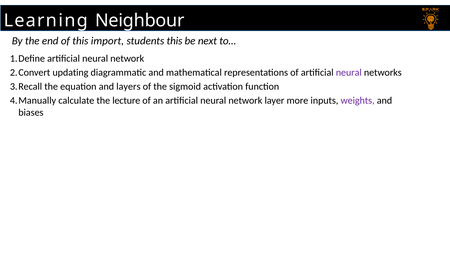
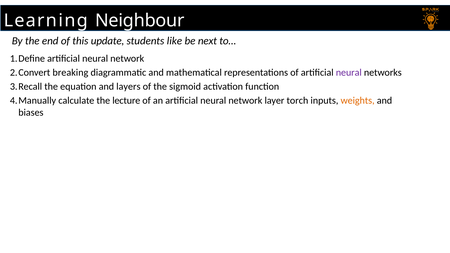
import: import -> update (108, 41)
students this: this -> like (174, 41)
updating: updating -> breaking (70, 72)
more: more -> torch (297, 101)
weights colour: purple -> orange (358, 101)
